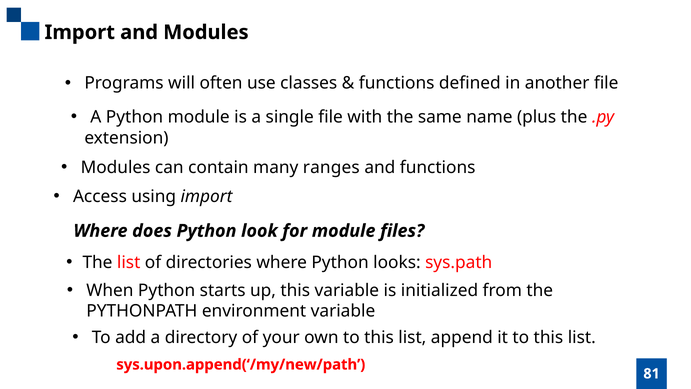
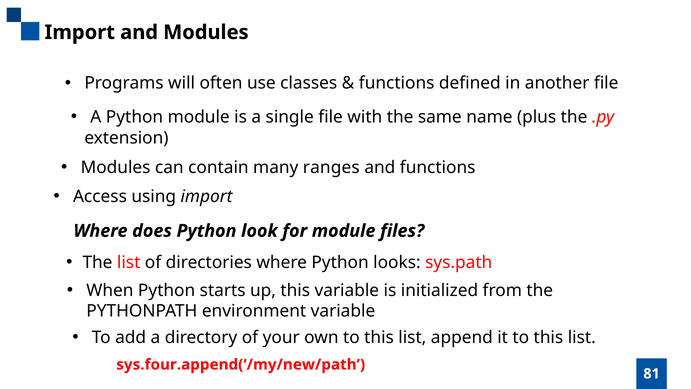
sys.upon.append(‘/my/new/path: sys.upon.append(‘/my/new/path -> sys.four.append(‘/my/new/path (241, 364)
